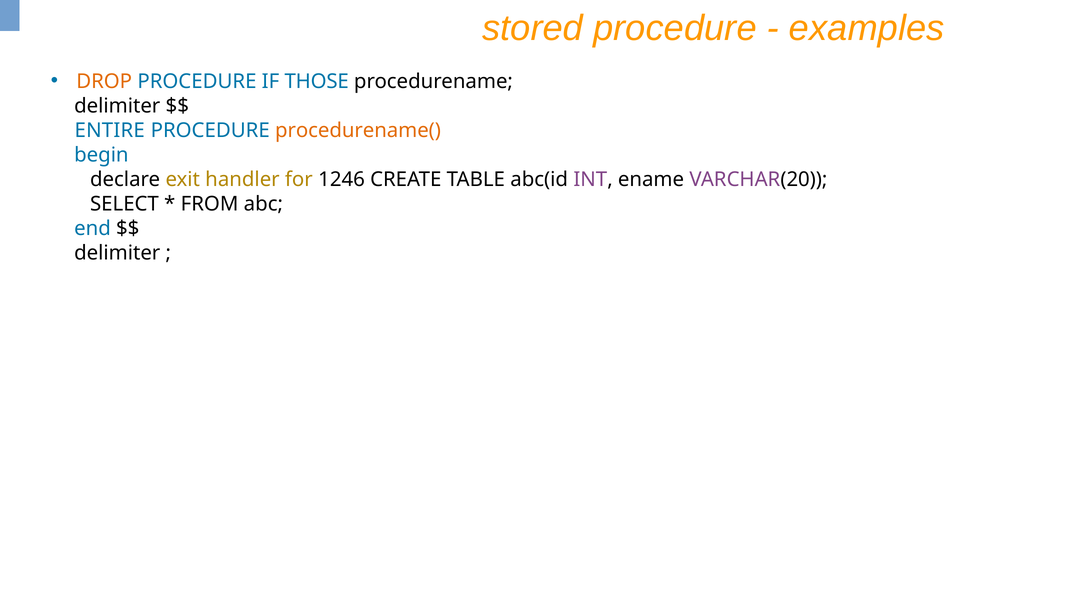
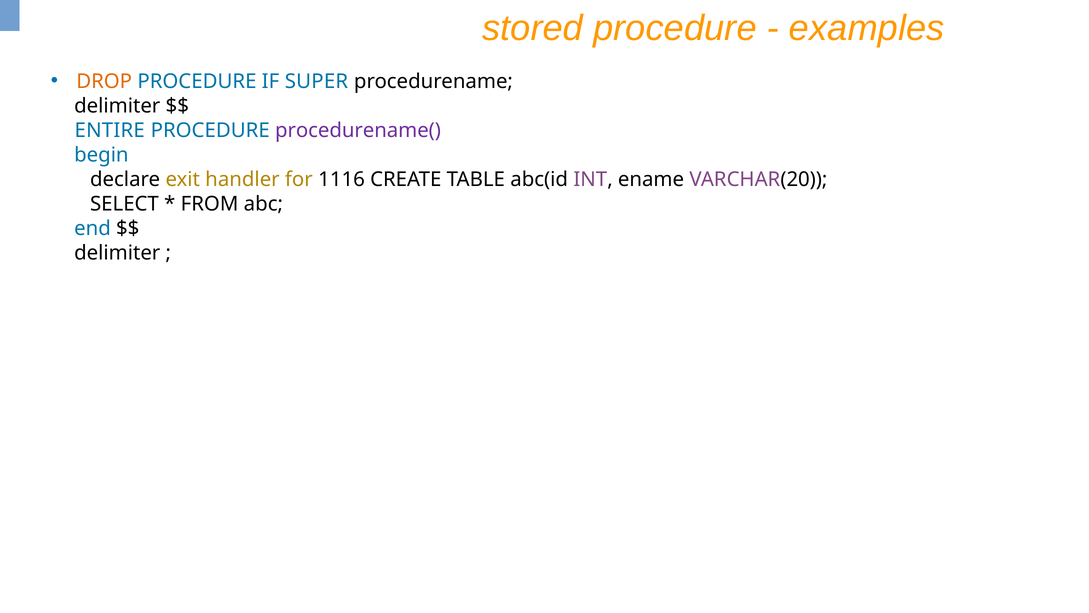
THOSE: THOSE -> SUPER (316, 81)
procedurename( colour: orange -> purple (358, 130)
1246: 1246 -> 1116 (342, 179)
